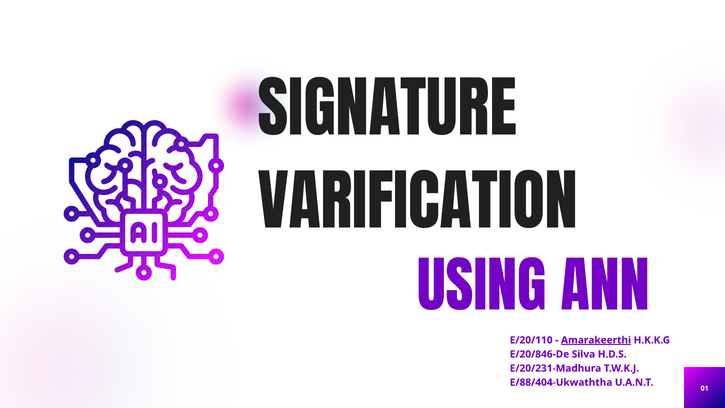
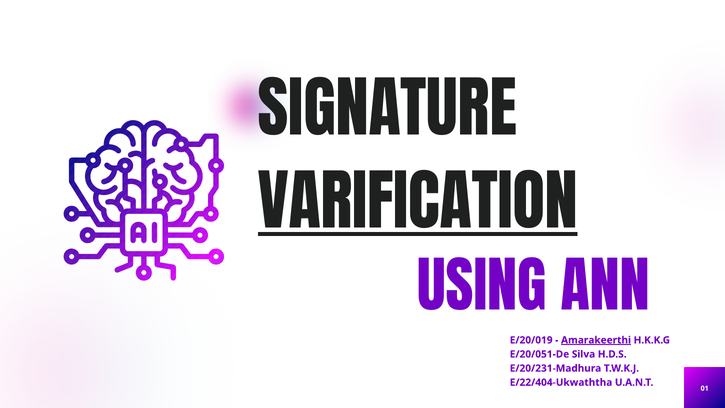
VARIFICATION underline: none -> present (418, 206)
E/20/110: E/20/110 -> E/20/019 (531, 340)
E/20/846-De: E/20/846-De -> E/20/051-De (539, 354)
E/88/404-Ukwaththa: E/88/404-Ukwaththa -> E/22/404-Ukwaththa (561, 382)
